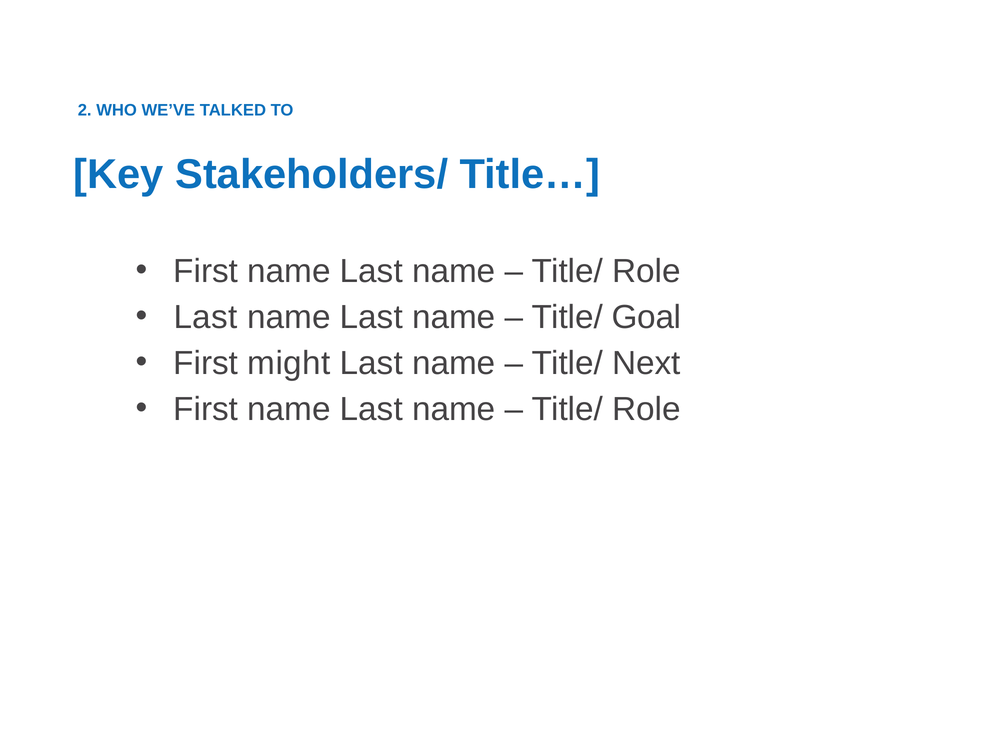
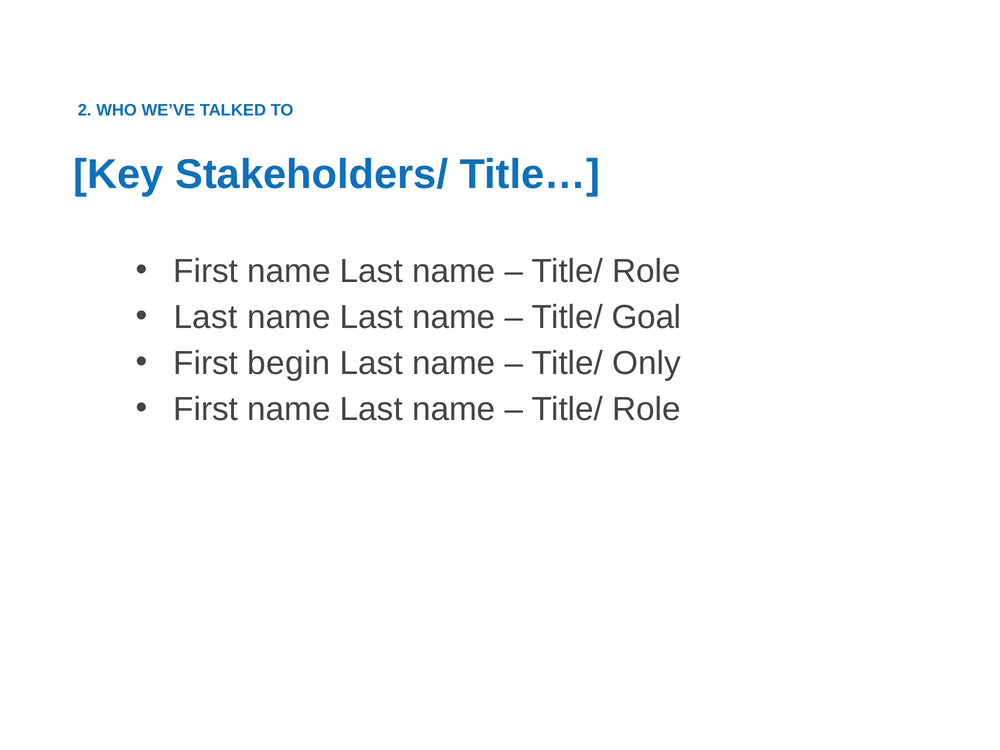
might: might -> begin (289, 363)
Next: Next -> Only (646, 363)
